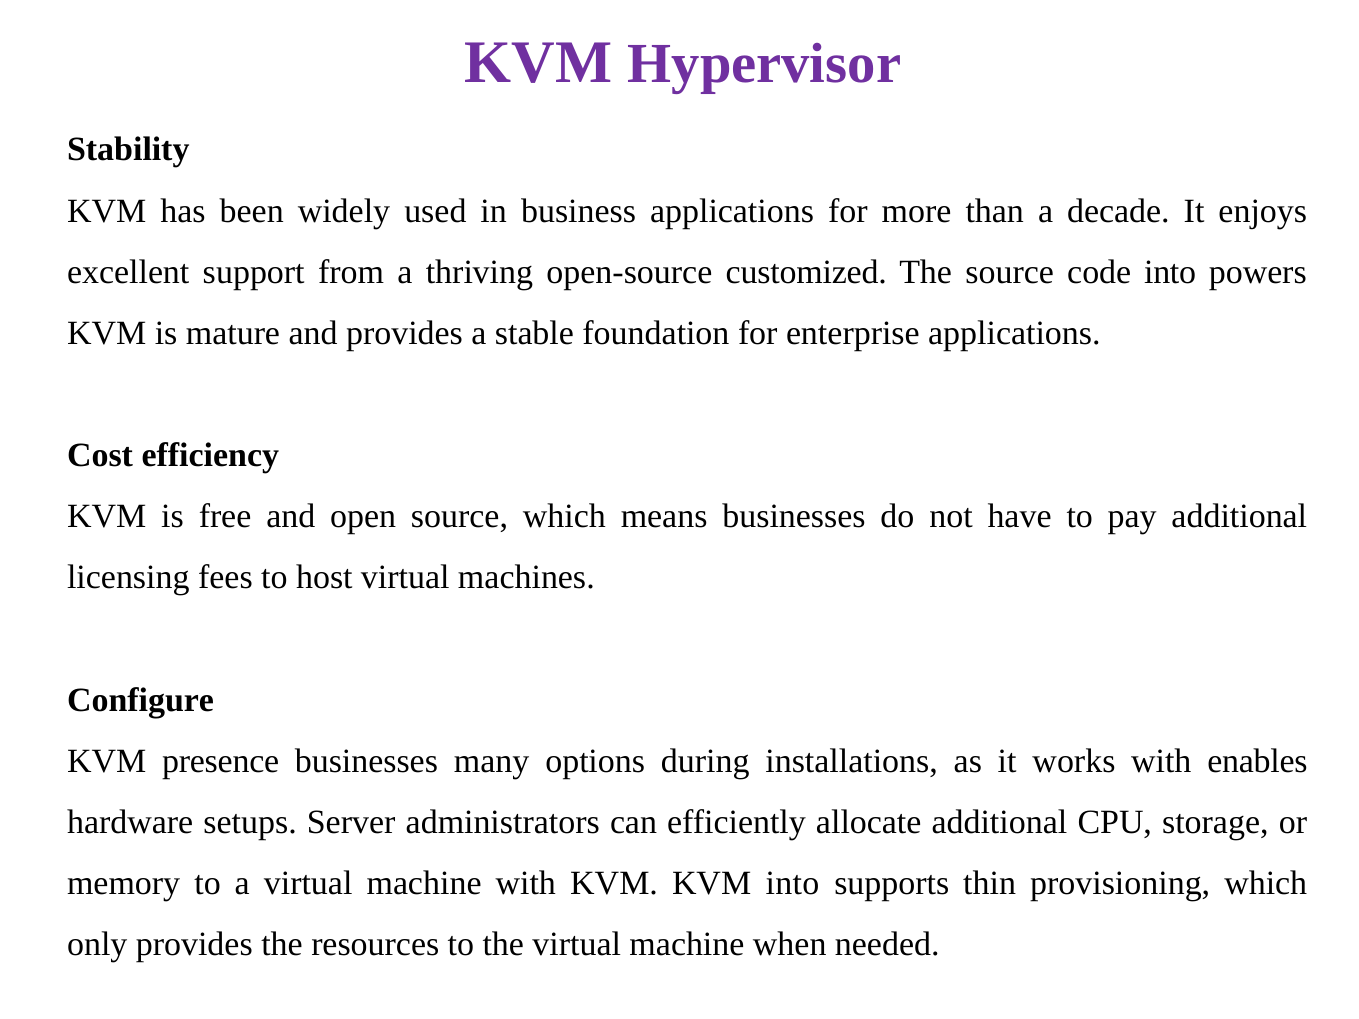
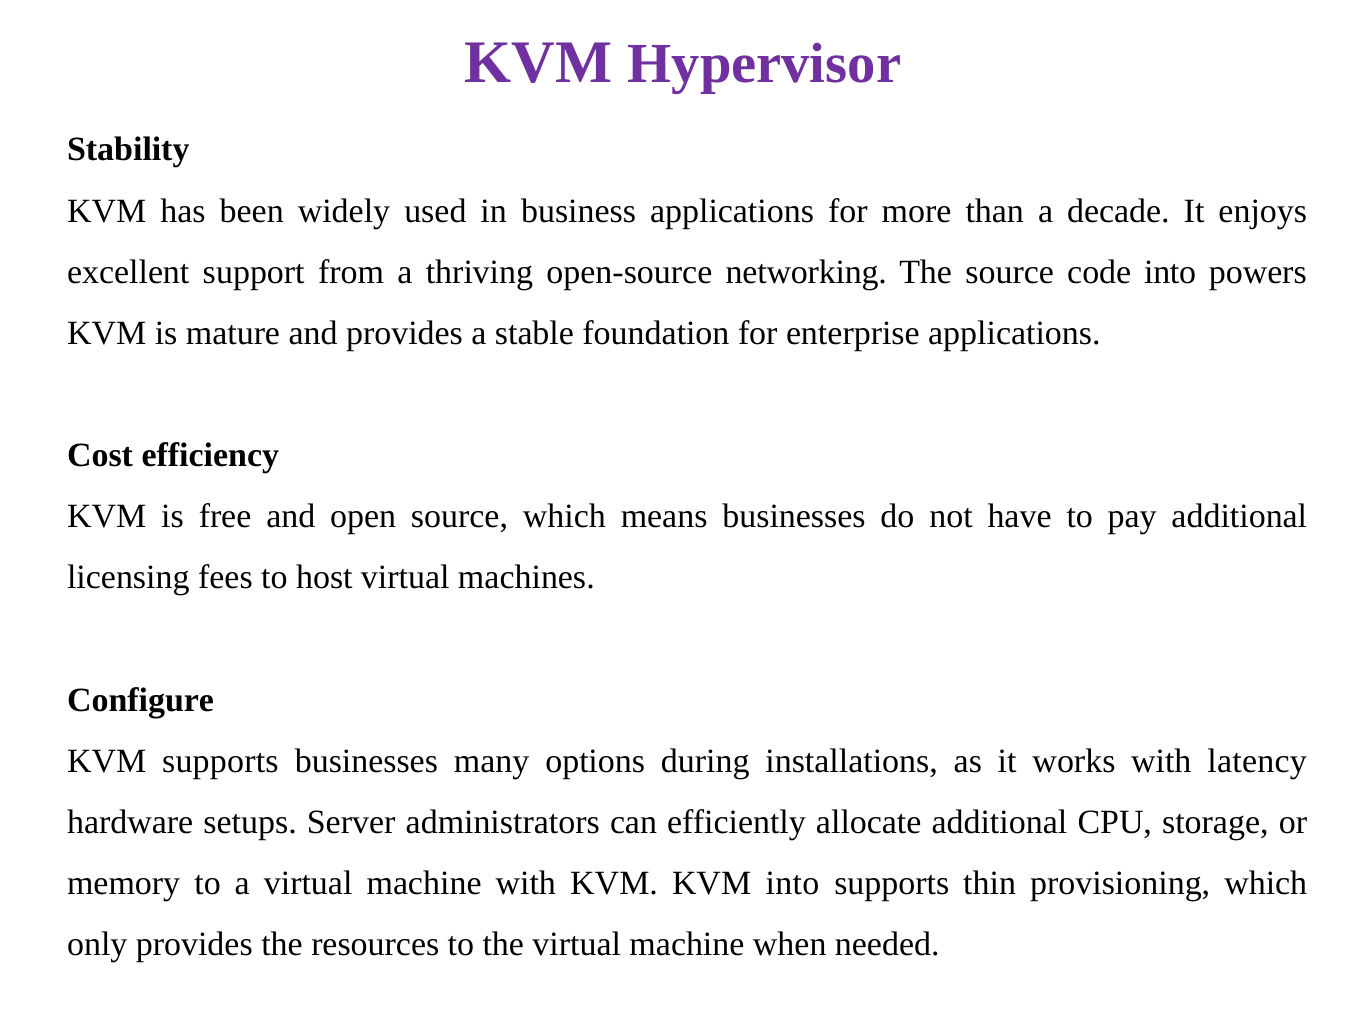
customized: customized -> networking (806, 272)
KVM presence: presence -> supports (220, 761)
enables: enables -> latency (1257, 761)
